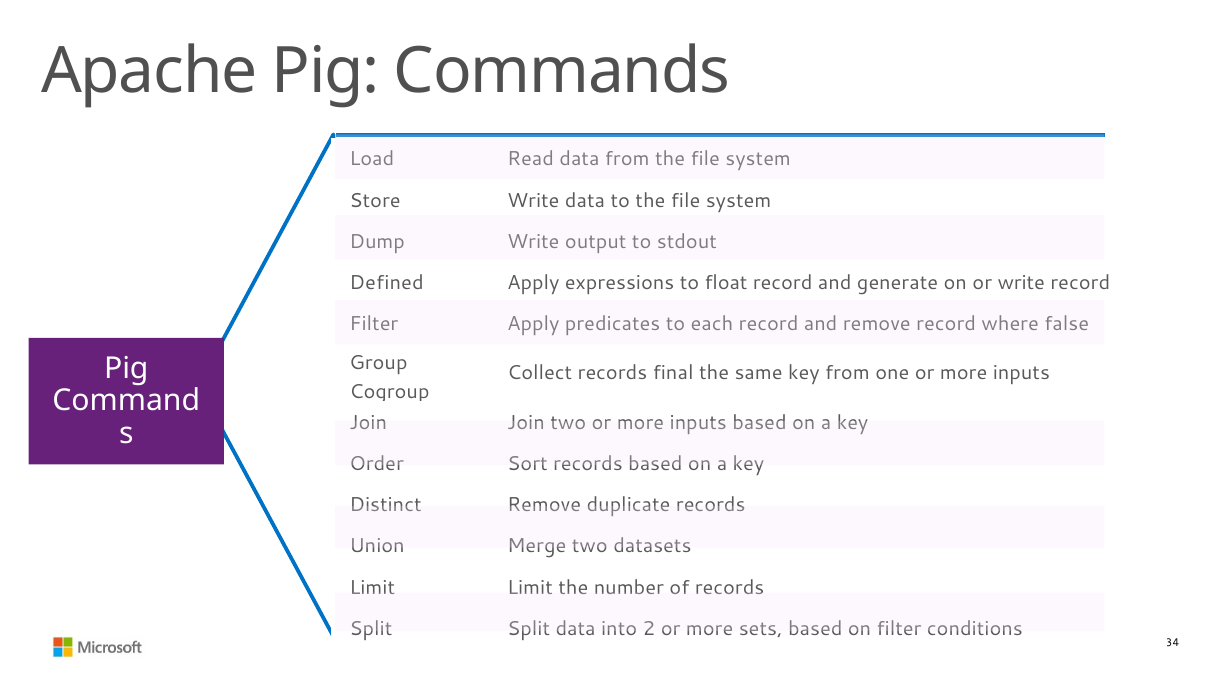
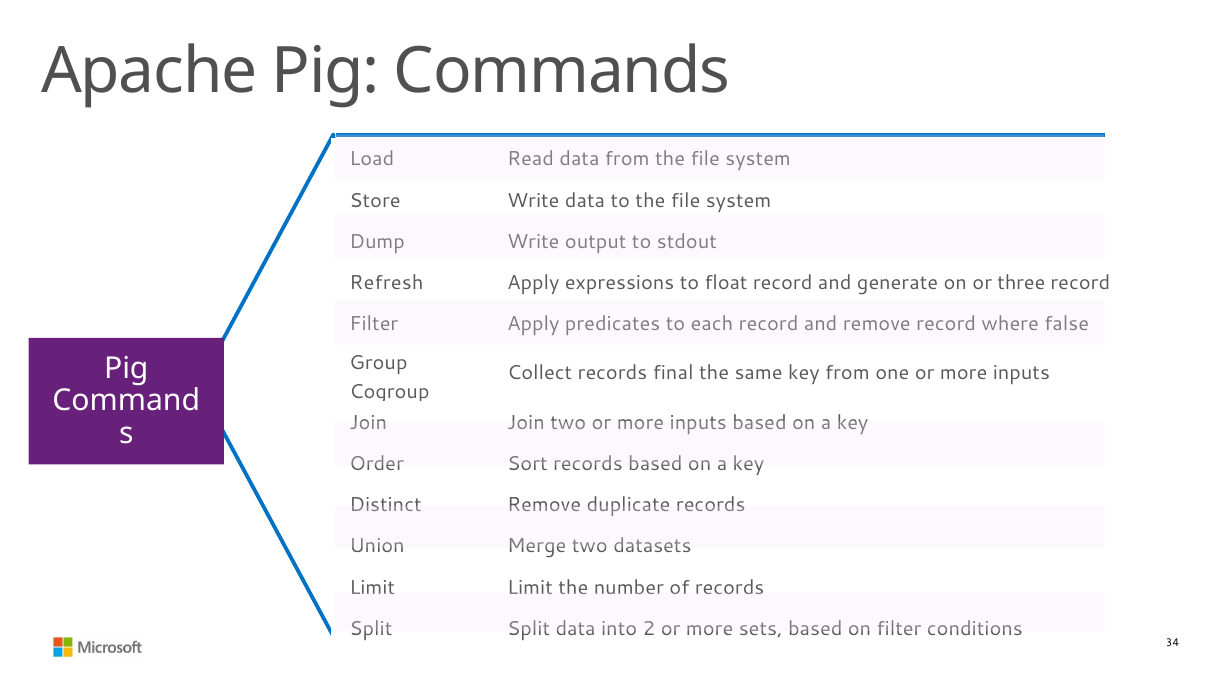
Defined: Defined -> Refresh (387, 283)
or write: write -> three (1021, 283)
